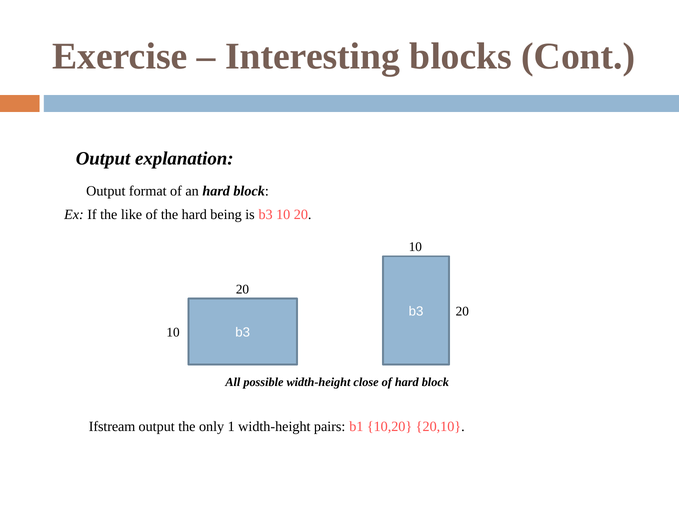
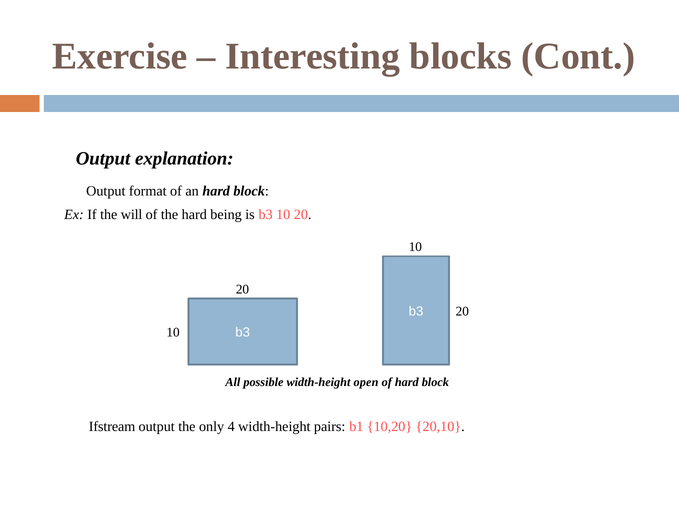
like: like -> will (132, 215)
close: close -> open (366, 382)
1: 1 -> 4 (231, 427)
